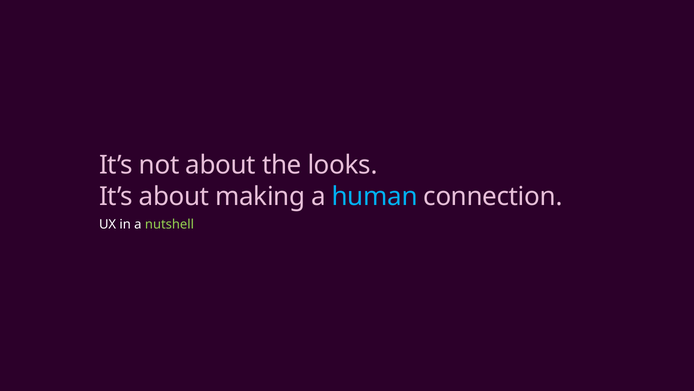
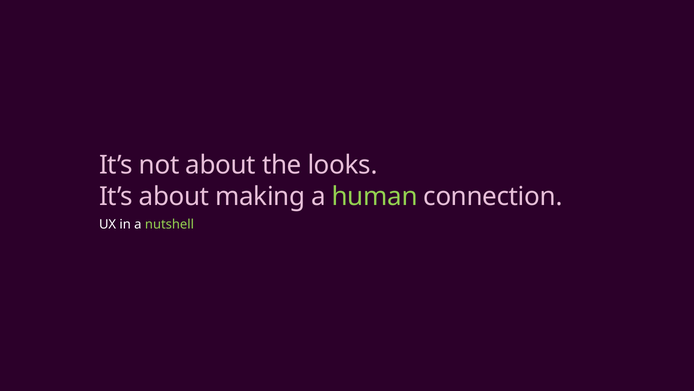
human colour: light blue -> light green (375, 196)
